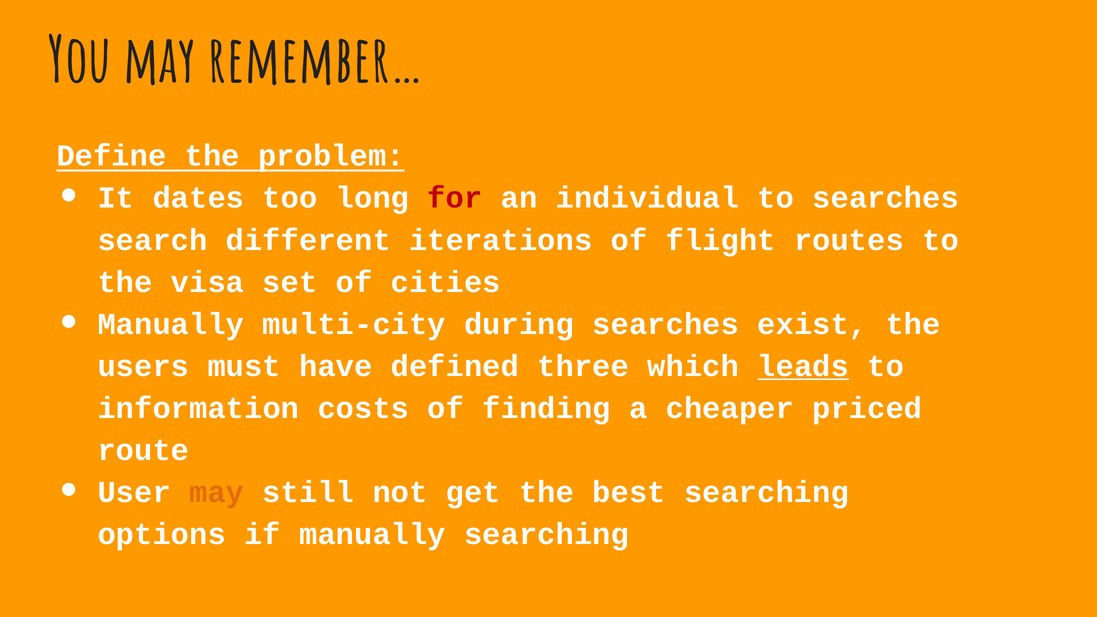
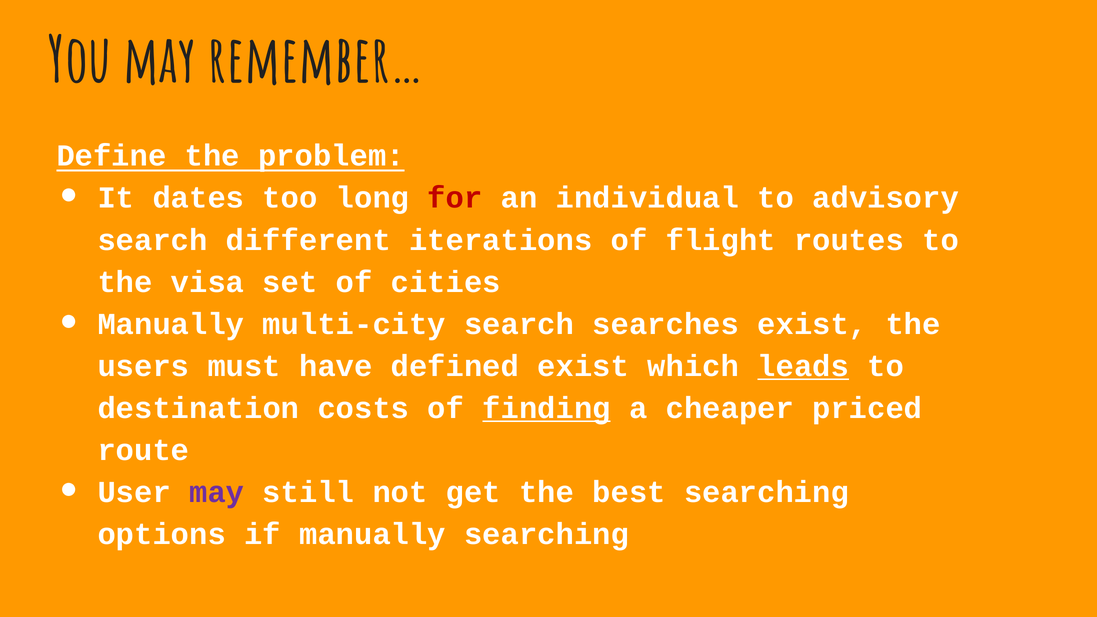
to searches: searches -> advisory (886, 198)
multi-city during: during -> search (519, 324)
defined three: three -> exist (583, 366)
information: information -> destination (198, 408)
finding underline: none -> present (547, 408)
may colour: orange -> purple (217, 492)
